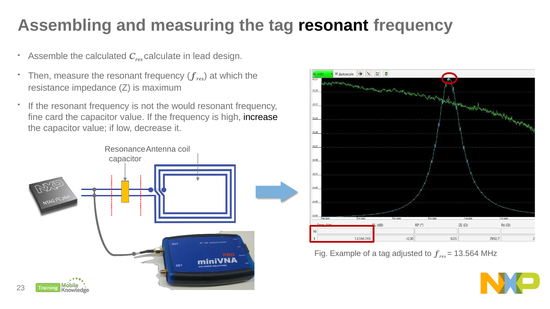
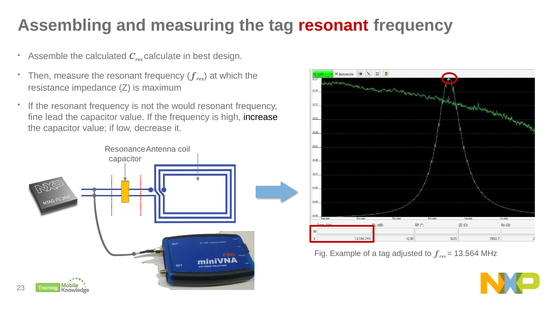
resonant colour: black -> red (333, 25)
lead: lead -> best (202, 56)
card: card -> lead (54, 117)
